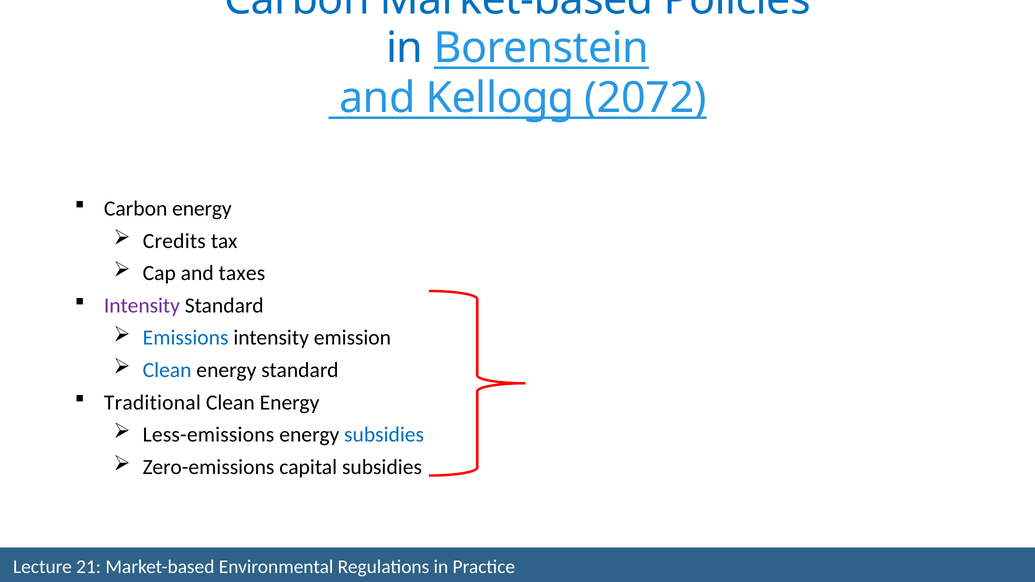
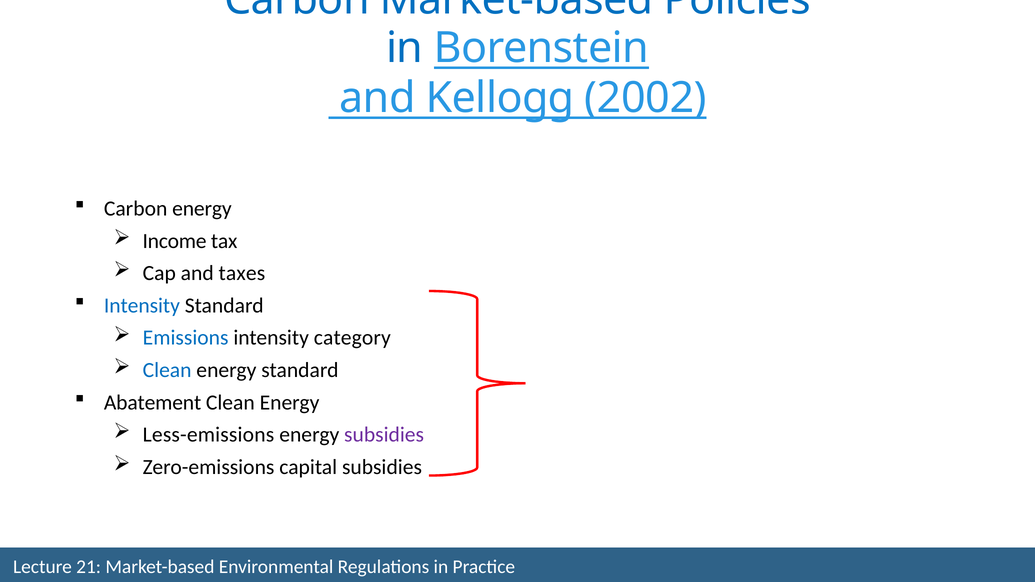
2072: 2072 -> 2002 (646, 98)
Credits: Credits -> Income (175, 241)
Intensity colour: purple -> blue (142, 306)
emission: emission -> category (352, 338)
Traditional: Traditional -> Abatement (153, 403)
subsidies colour: blue -> purple (384, 435)
